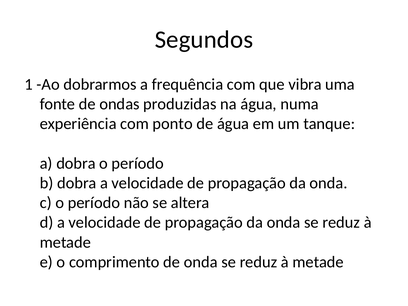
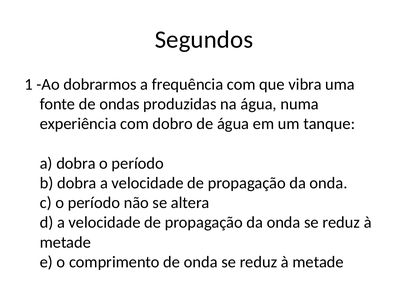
ponto: ponto -> dobro (173, 124)
